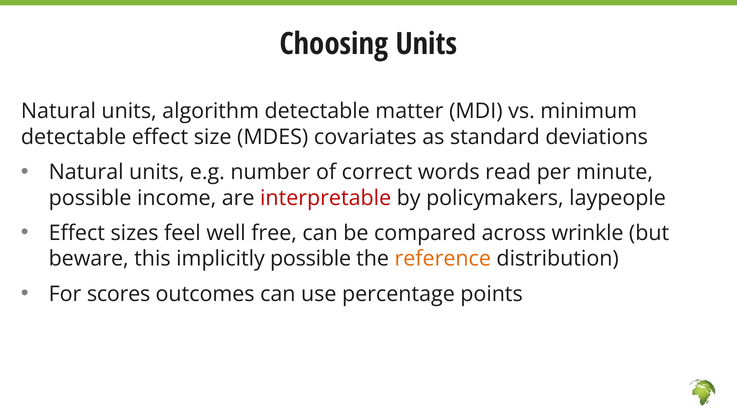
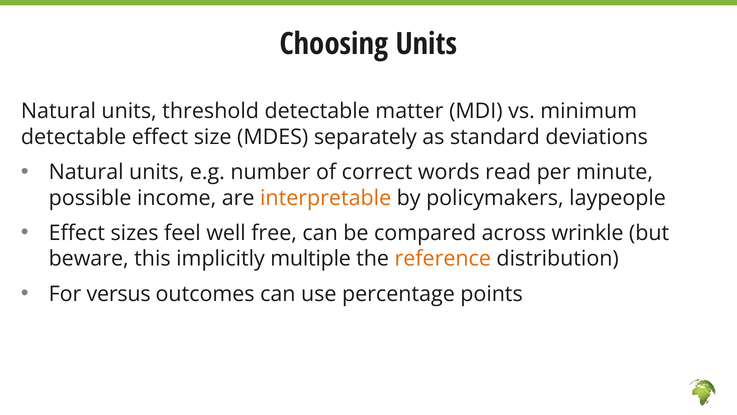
algorithm: algorithm -> threshold (211, 111)
covariates: covariates -> separately (365, 137)
interpretable colour: red -> orange (326, 198)
implicitly possible: possible -> multiple (311, 259)
scores: scores -> versus (119, 294)
